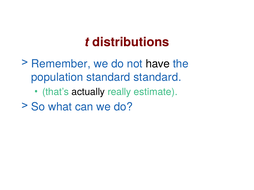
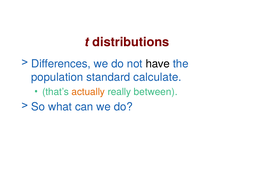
Remember: Remember -> Differences (61, 64)
standard standard: standard -> calculate (157, 77)
actually colour: black -> orange (88, 92)
estimate: estimate -> between (156, 92)
